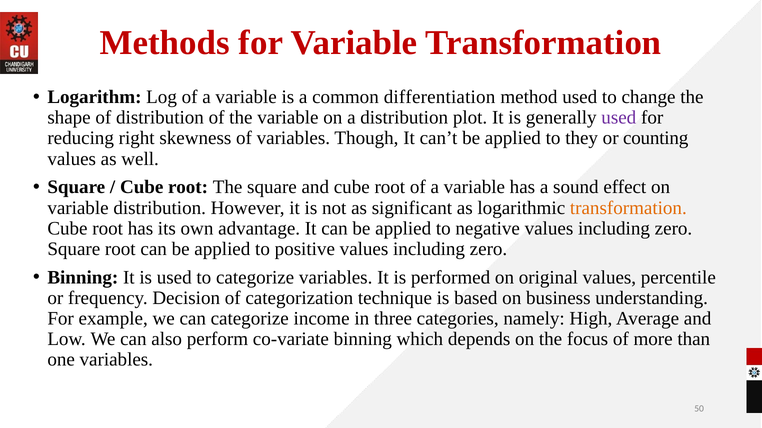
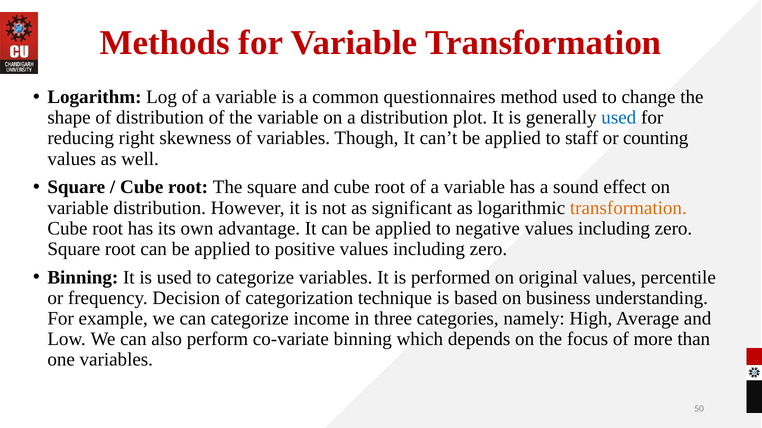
differentiation: differentiation -> questionnaires (440, 97)
used colour: purple -> blue (619, 118)
they: they -> staff (582, 138)
